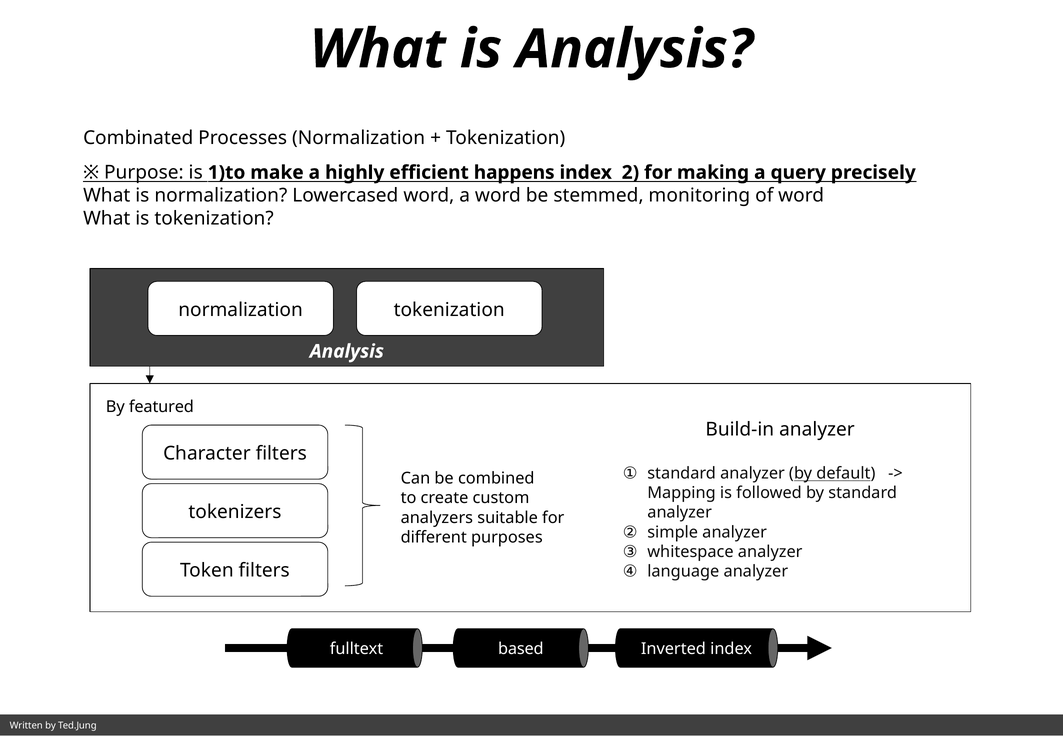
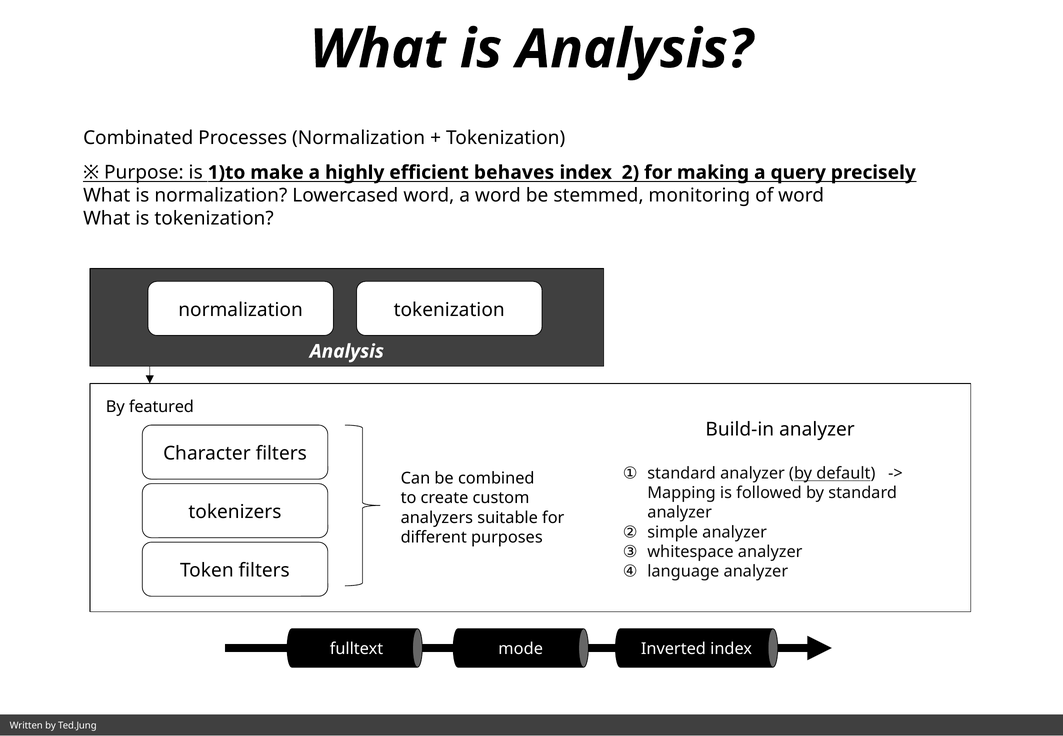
happens: happens -> behaves (514, 172)
based: based -> mode (521, 649)
